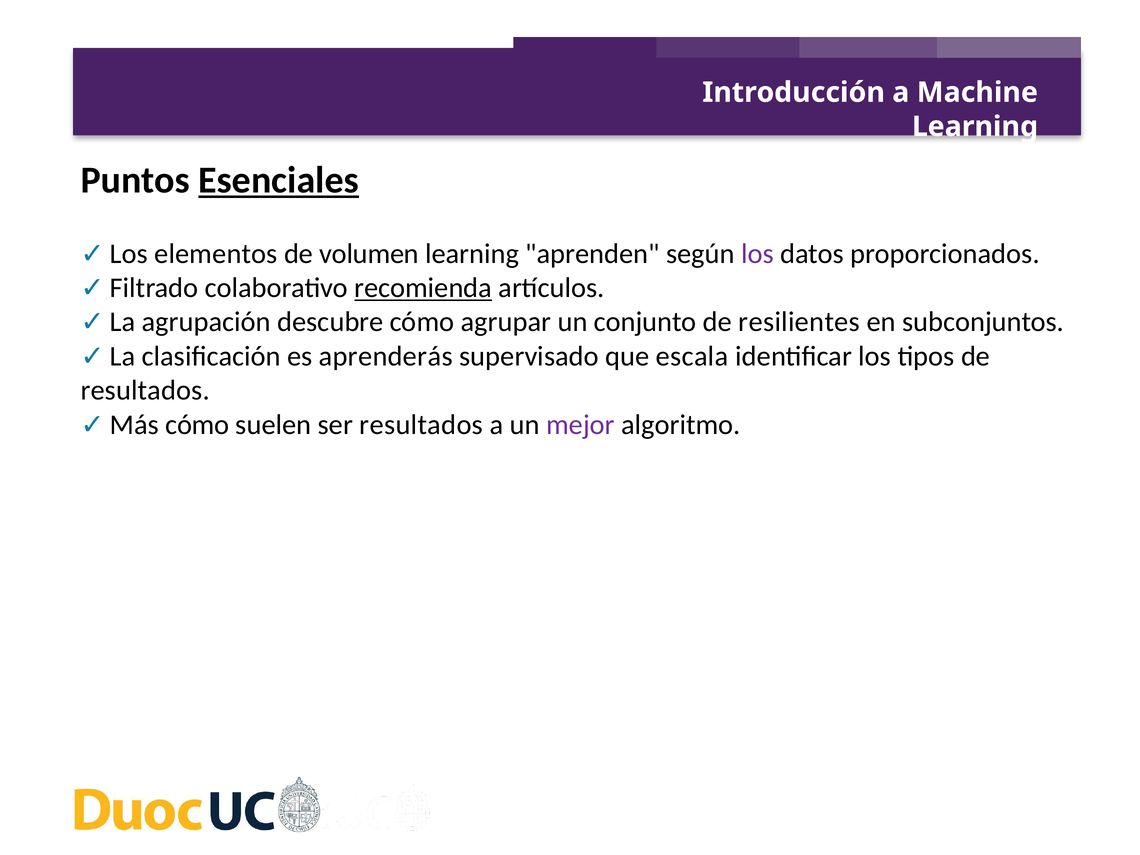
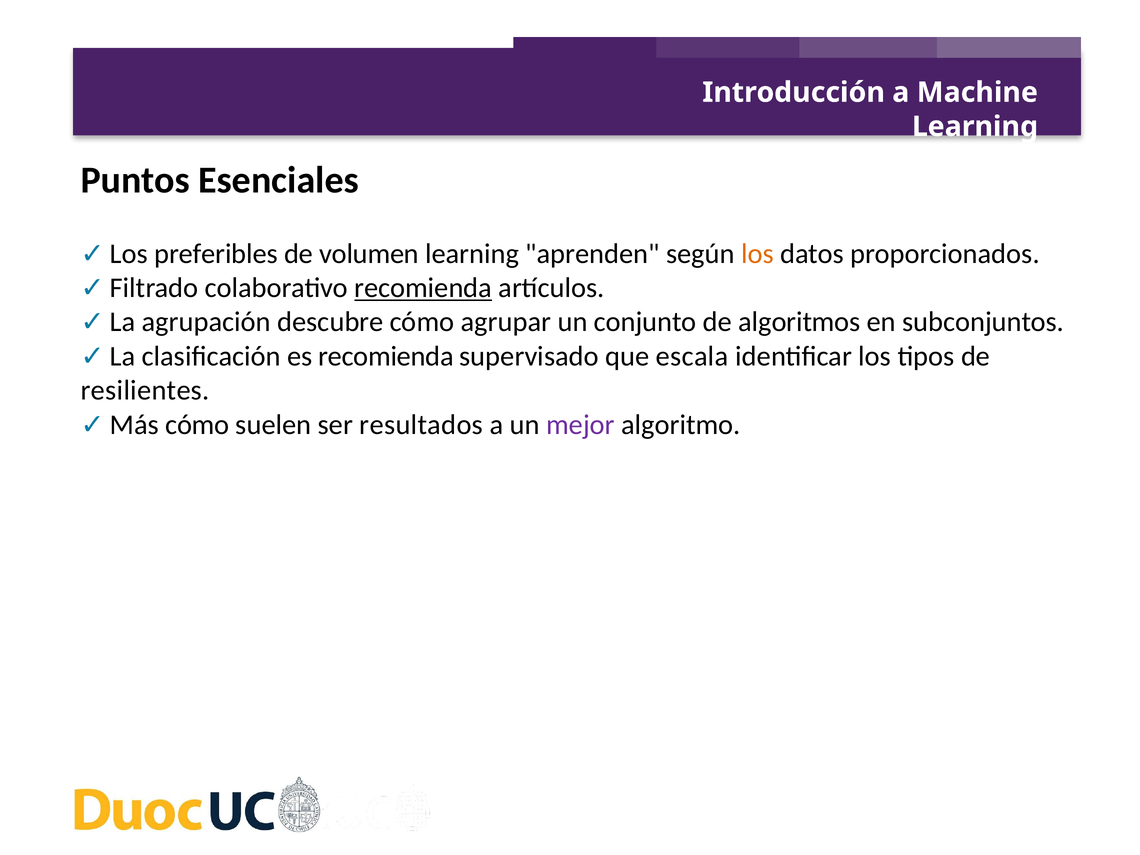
Esenciales underline: present -> none (279, 180)
elementos: elementos -> preferibles (216, 254)
los colour: purple -> orange (757, 254)
resilientes: resilientes -> algoritmos (799, 322)
es aprenderás: aprenderás -> recomienda (386, 356)
resultados: resultados -> resilientes (145, 390)
